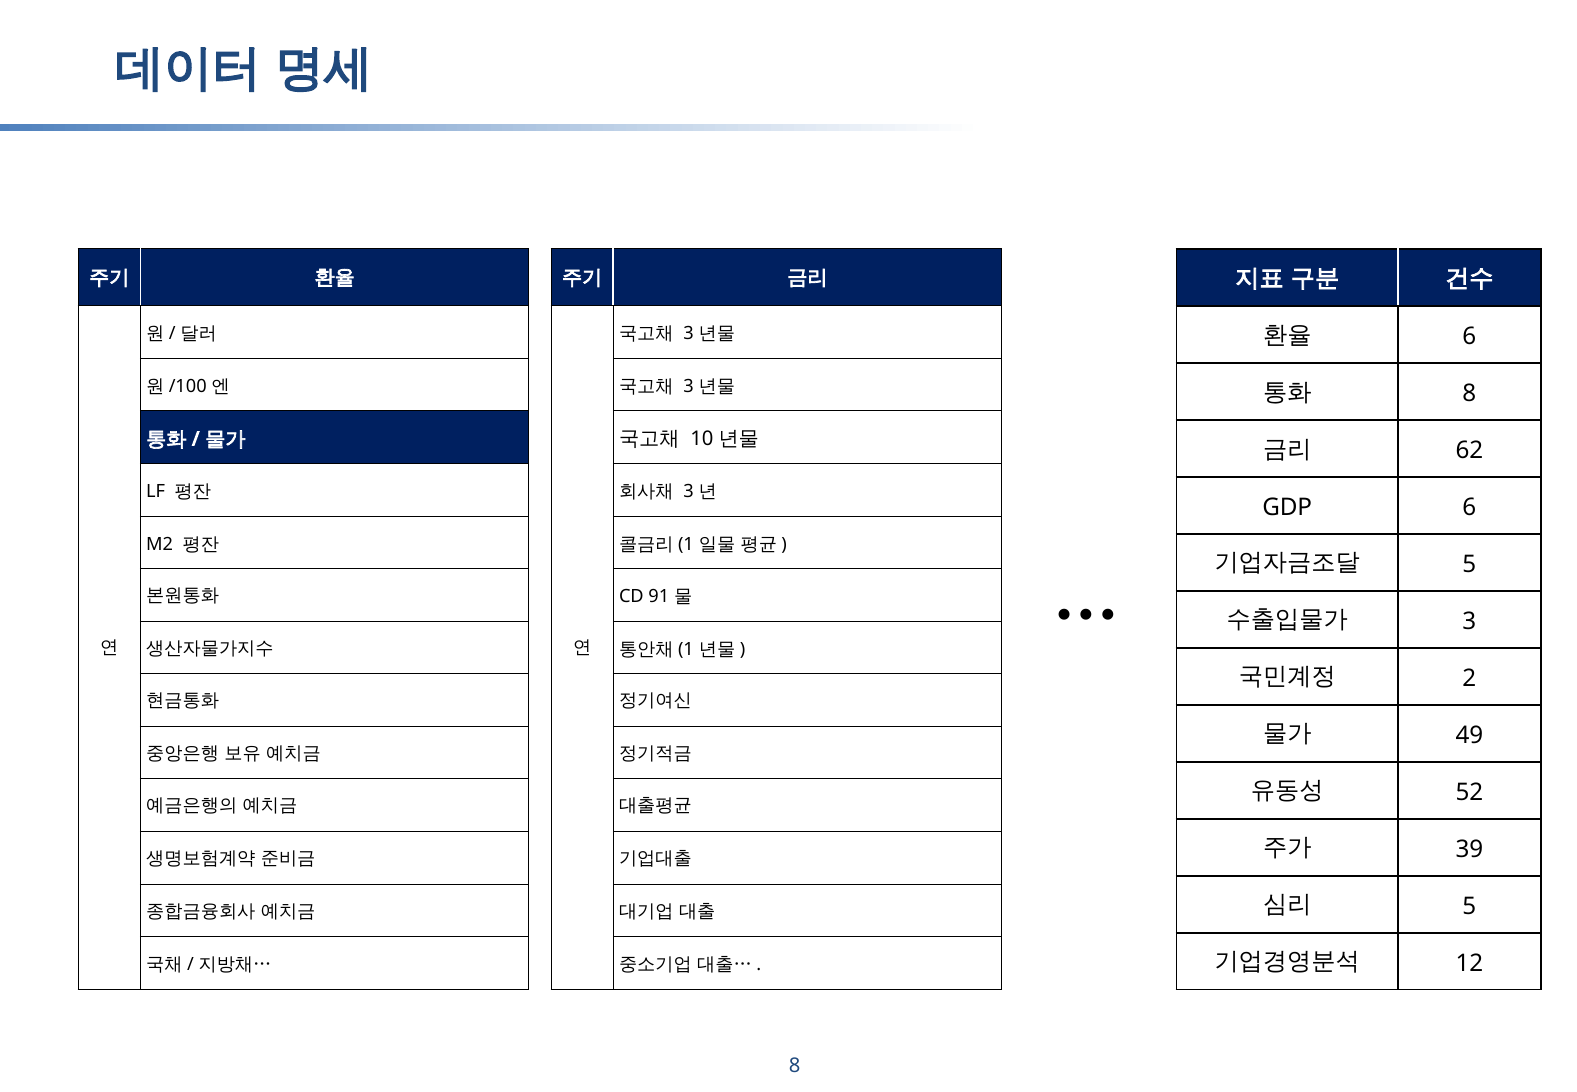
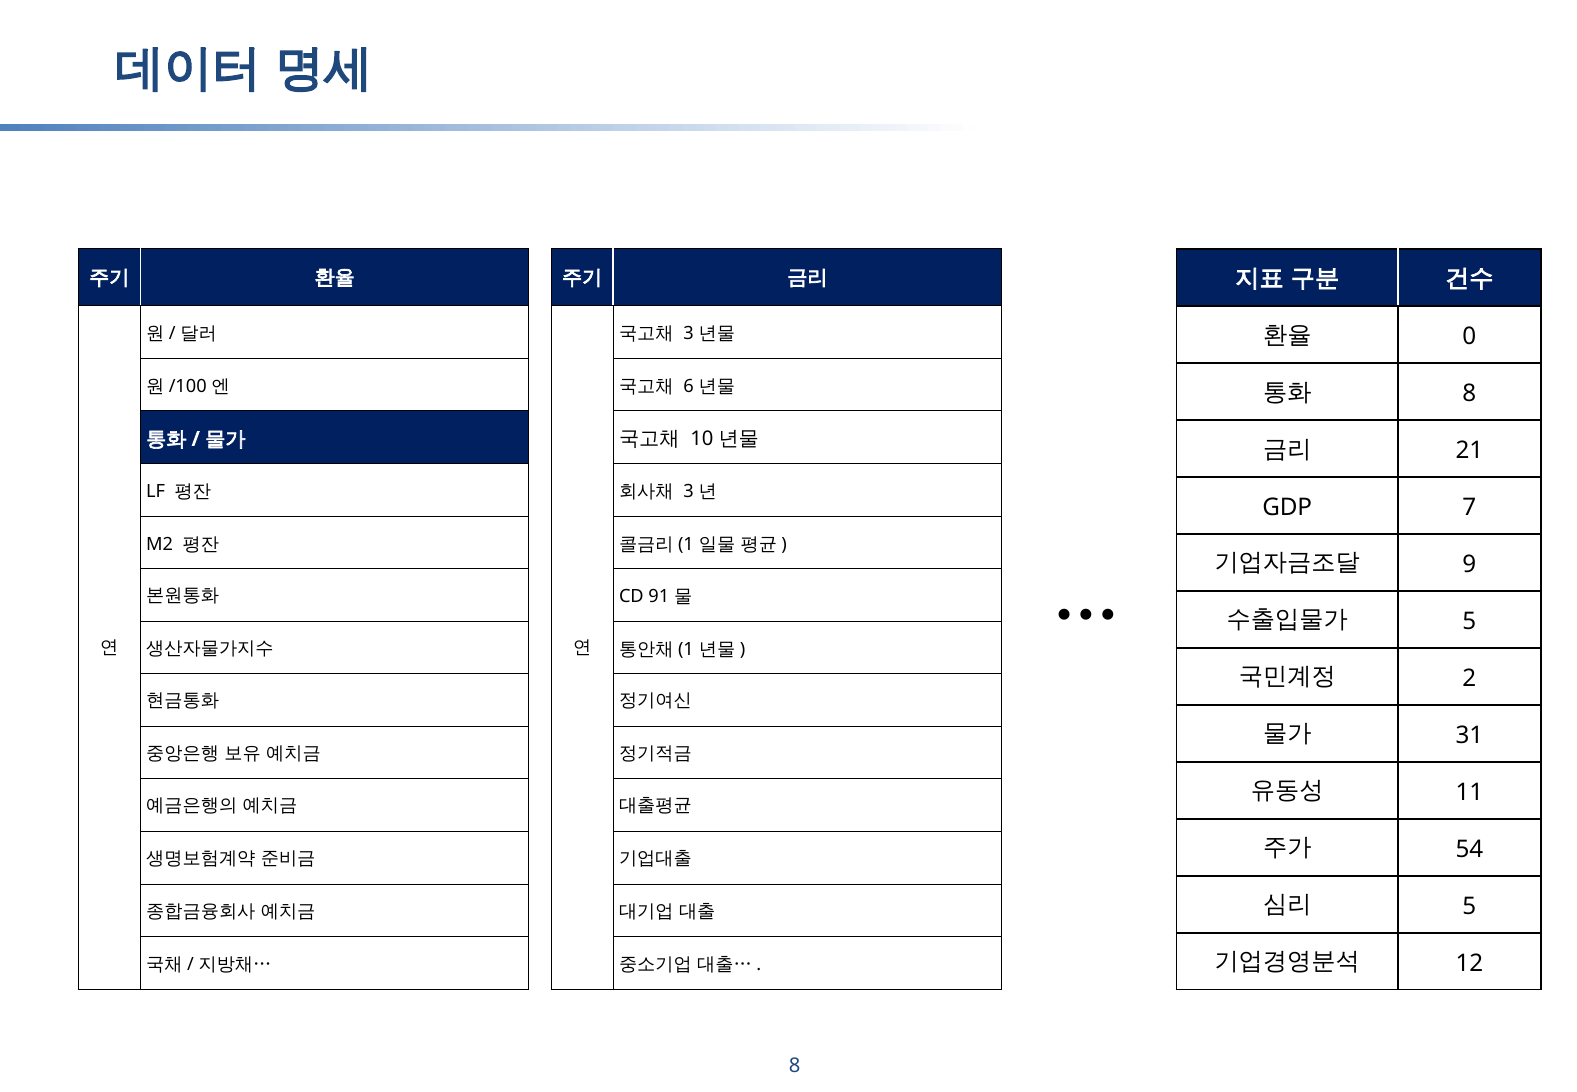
6: 6 -> 0 (1469, 336)
3: 3 -> 6 (689, 386)
62: 62 -> 21 (1469, 450)
GDP 6: 6 -> 7 (1469, 507)
5: 5 -> 9 (1469, 564)
3: 3 -> 5 (1469, 621)
49: 49 -> 31 (1469, 735)
52: 52 -> 11 (1469, 792)
39: 39 -> 54 (1469, 849)
